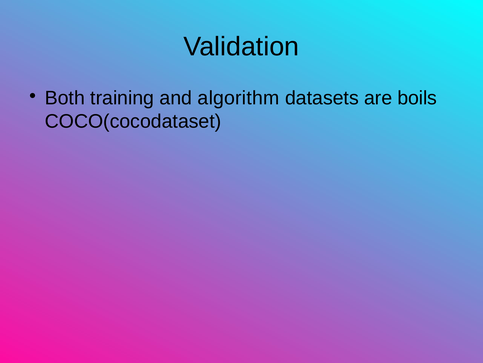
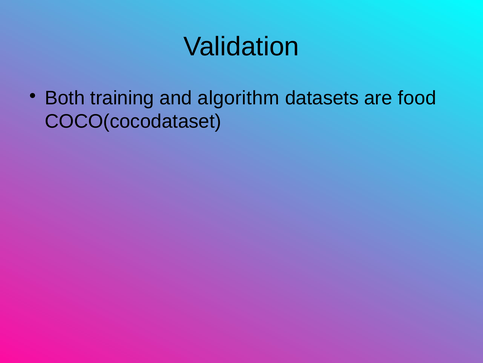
boils: boils -> food (417, 98)
